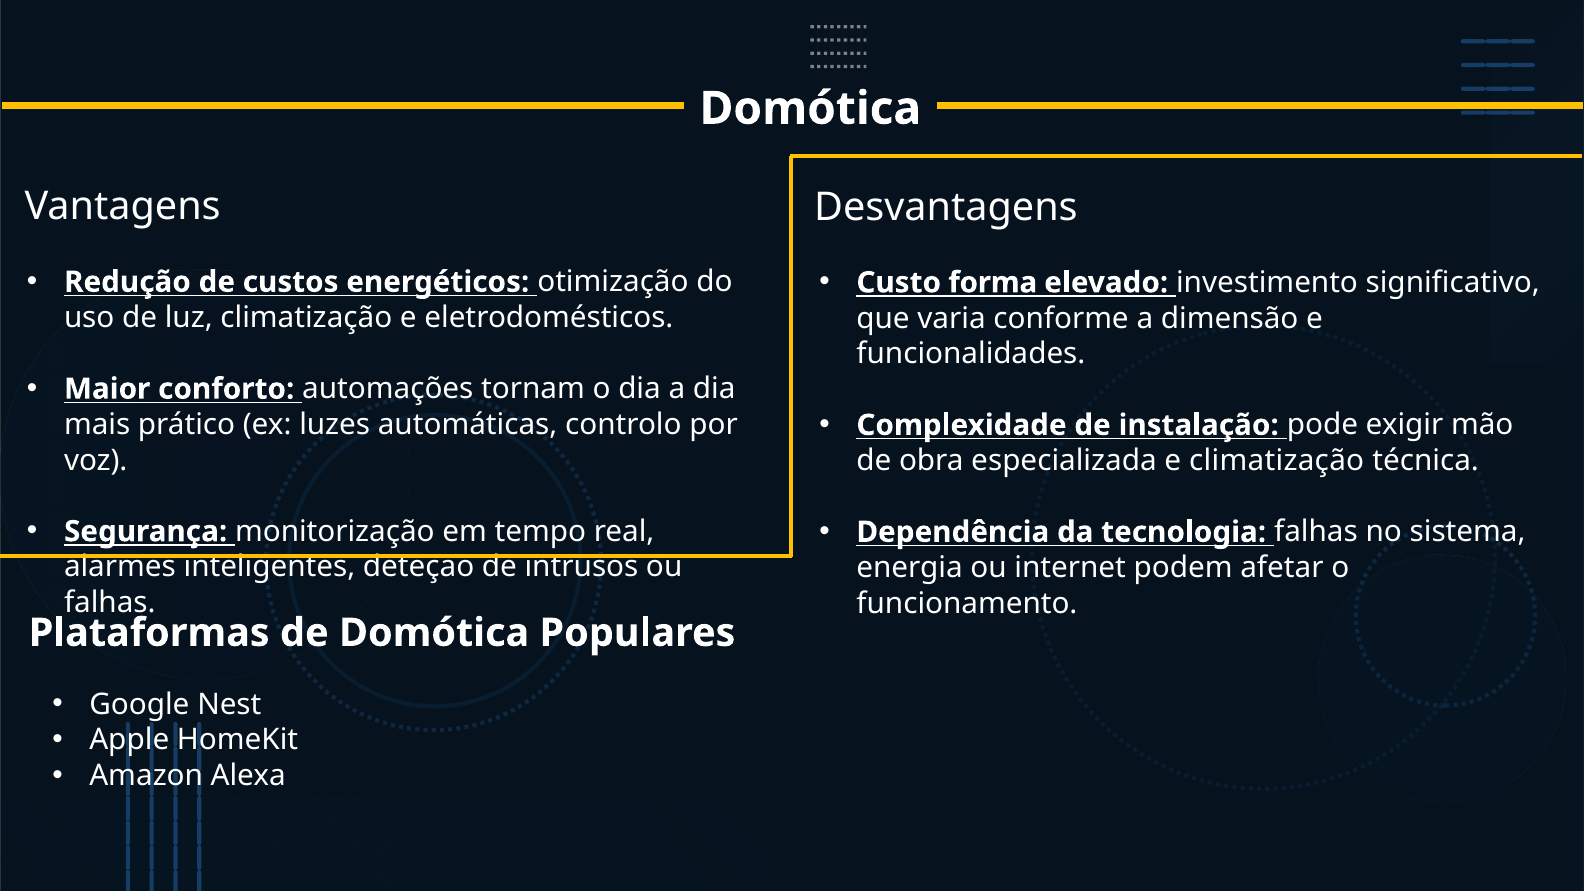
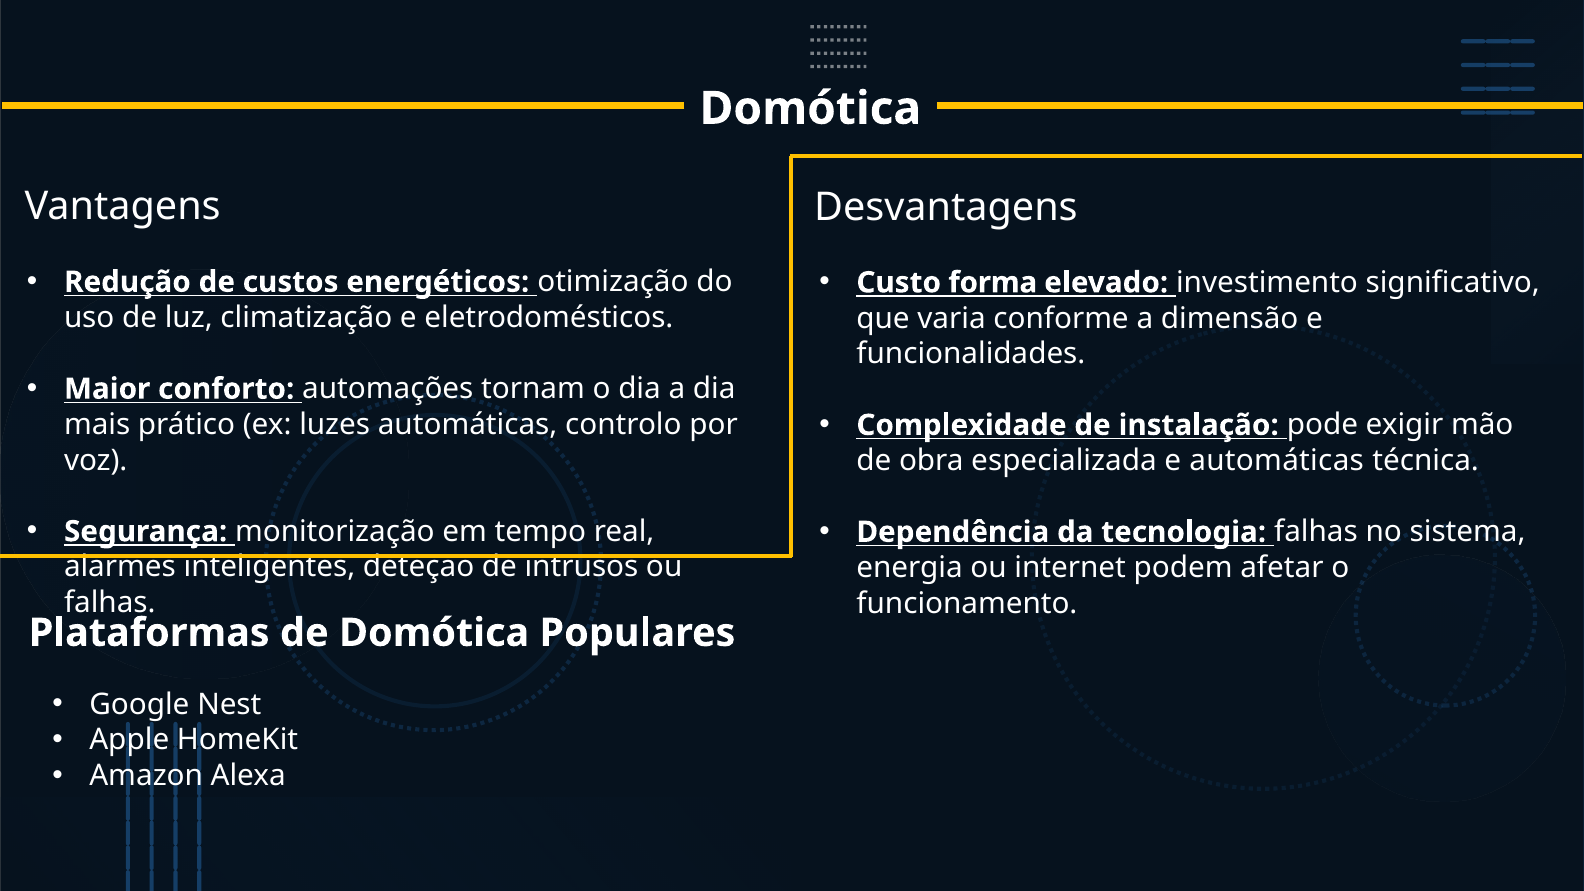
e climatização: climatização -> automáticas (1277, 461)
